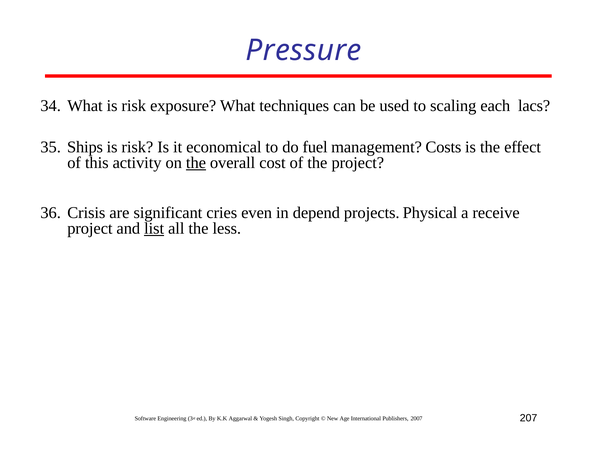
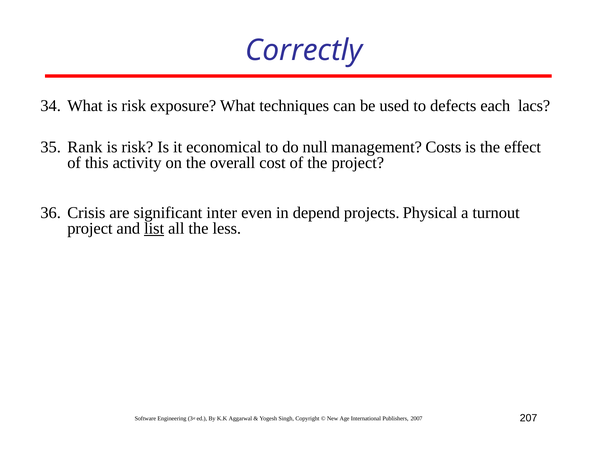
Pressure: Pressure -> Correctly (304, 50)
scaling: scaling -> defects (453, 106)
Ships: Ships -> Rank (85, 147)
fuel: fuel -> null (315, 147)
the underline: present -> none (196, 163)
cries: cries -> inter (222, 213)
receive: receive -> turnout (496, 213)
